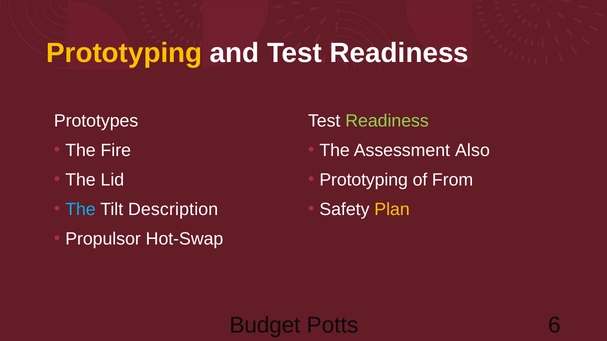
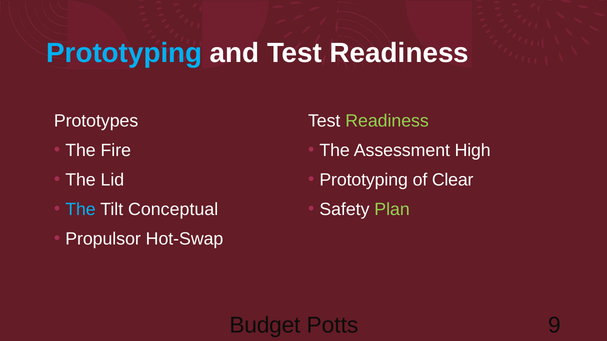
Prototyping colour: yellow -> light blue (124, 53)
Also: Also -> High (473, 150)
From: From -> Clear (453, 180)
Description: Description -> Conceptual (173, 210)
Plan colour: yellow -> light green (392, 210)
6: 6 -> 9 (554, 326)
